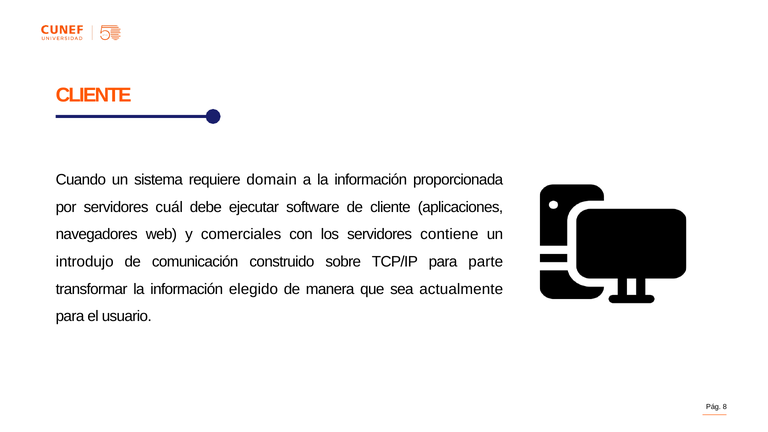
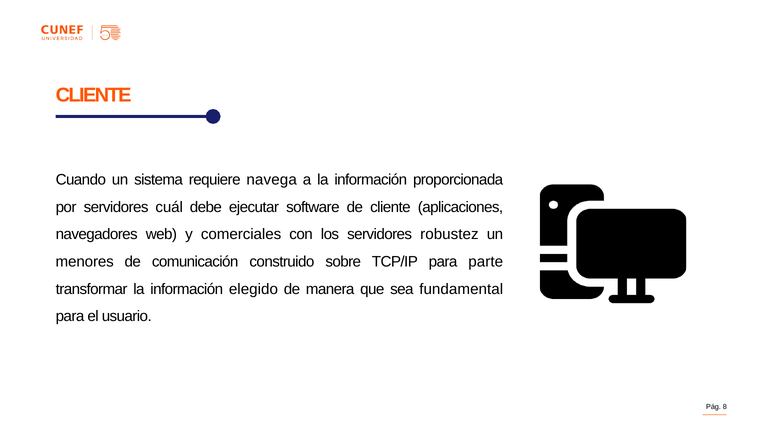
domain: domain -> navega (272, 180)
contiene: contiene -> robustez (449, 234)
introdujo: introdujo -> menores (85, 262)
actualmente: actualmente -> fundamental (461, 289)
